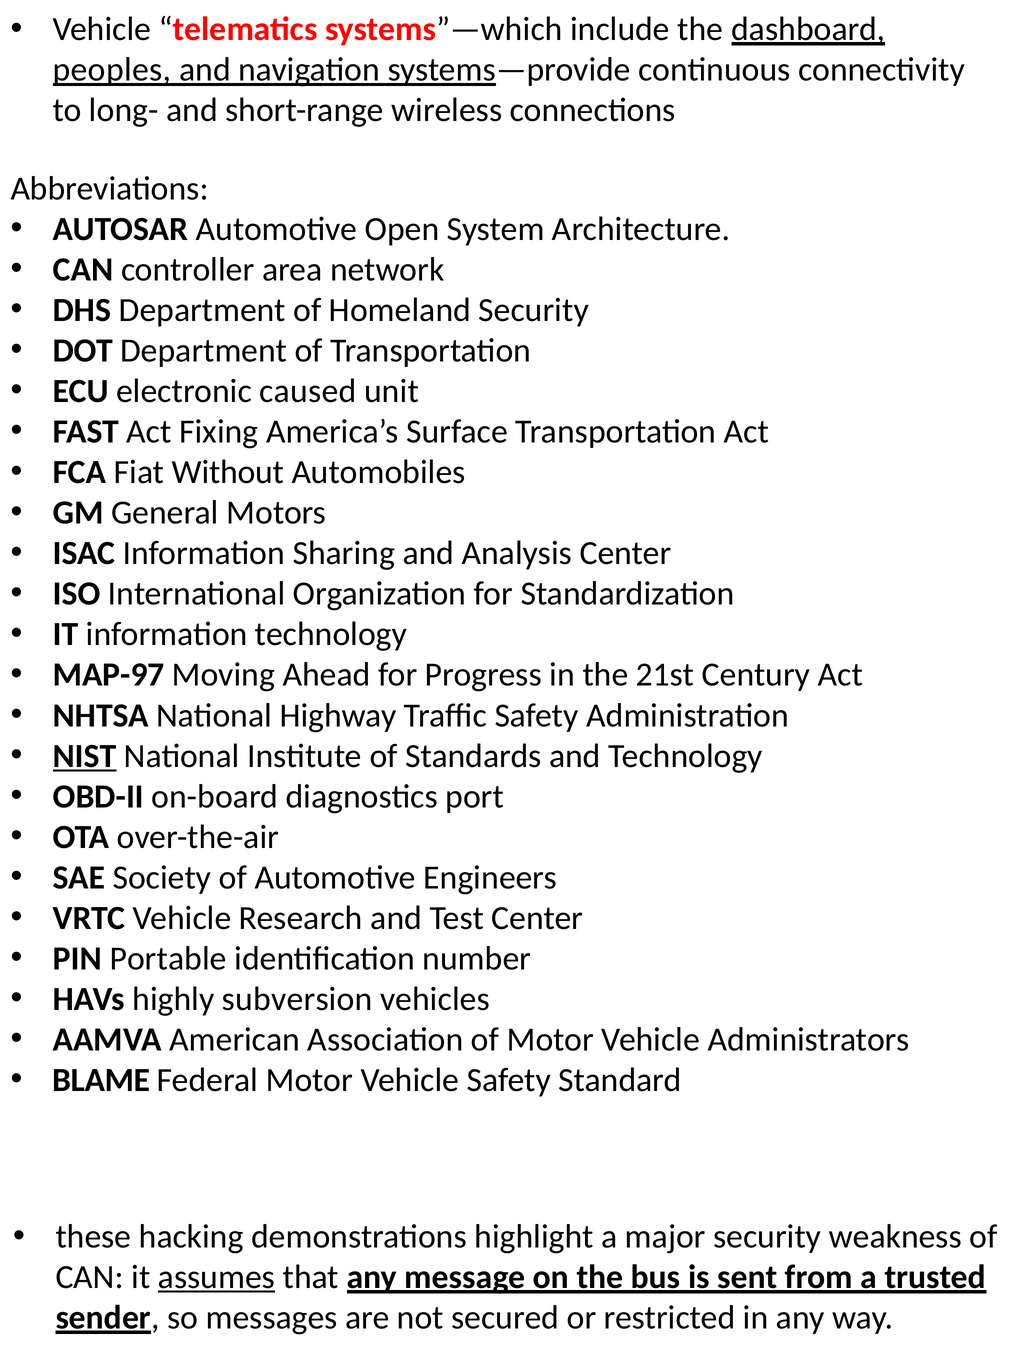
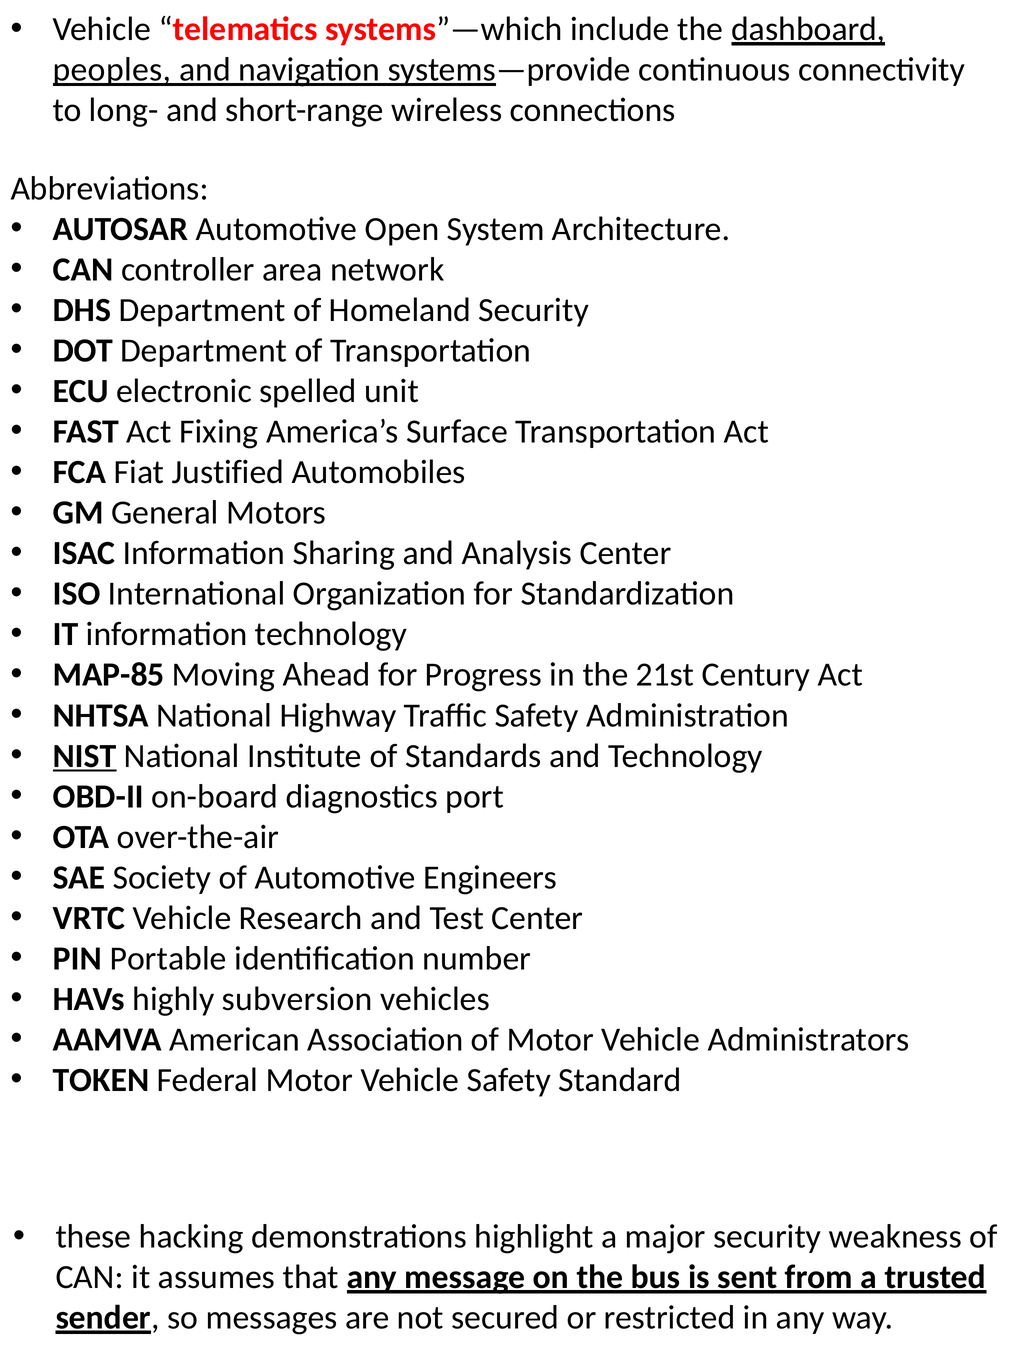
caused: caused -> spelled (308, 391)
Without: Without -> Justified (228, 472)
MAP-97: MAP-97 -> MAP-85 (109, 675)
BLAME: BLAME -> TOKEN (101, 1080)
assumes underline: present -> none (217, 1277)
